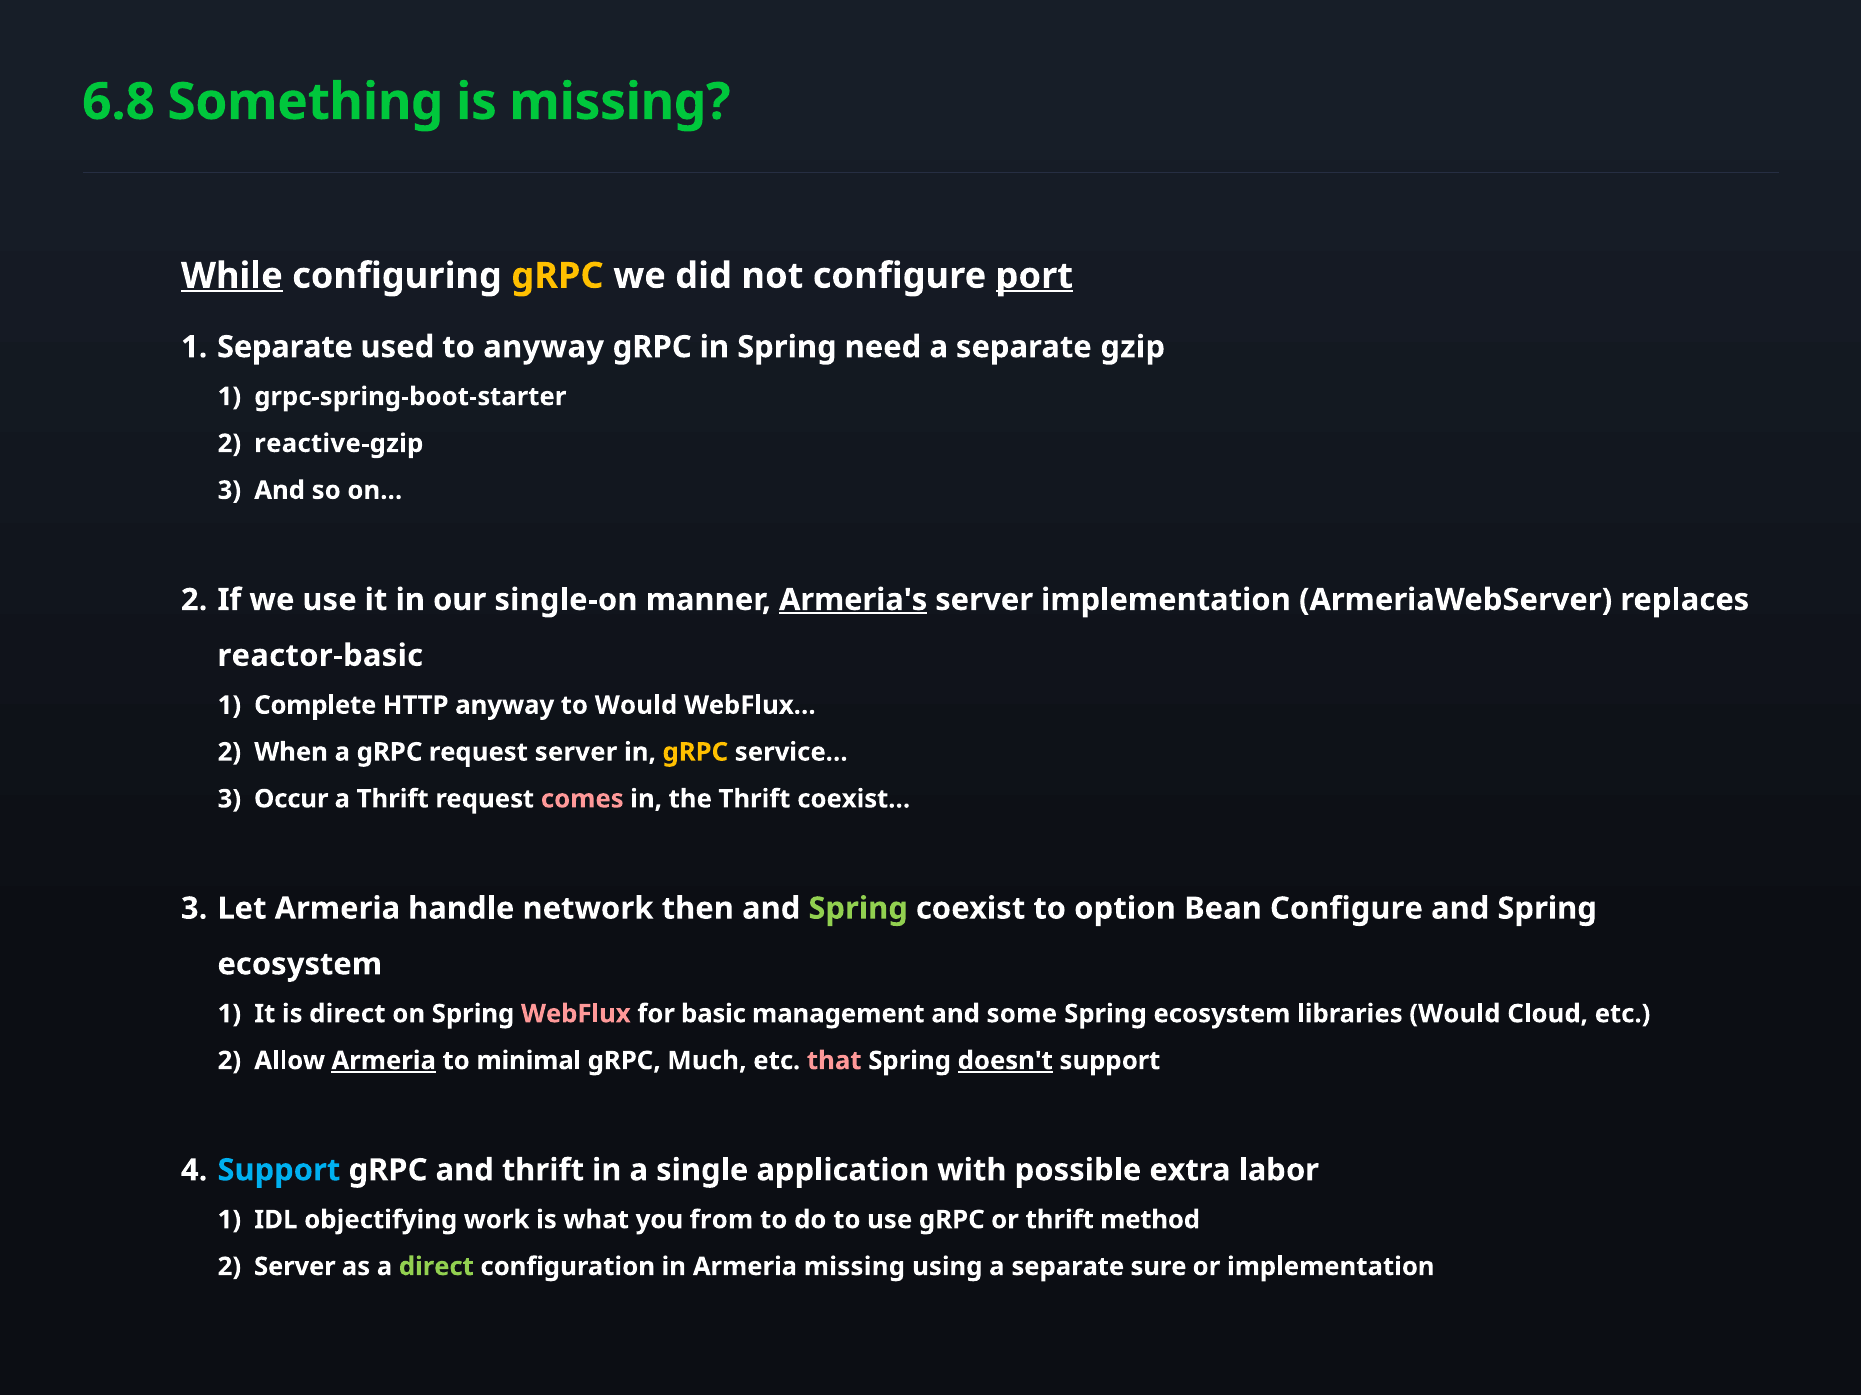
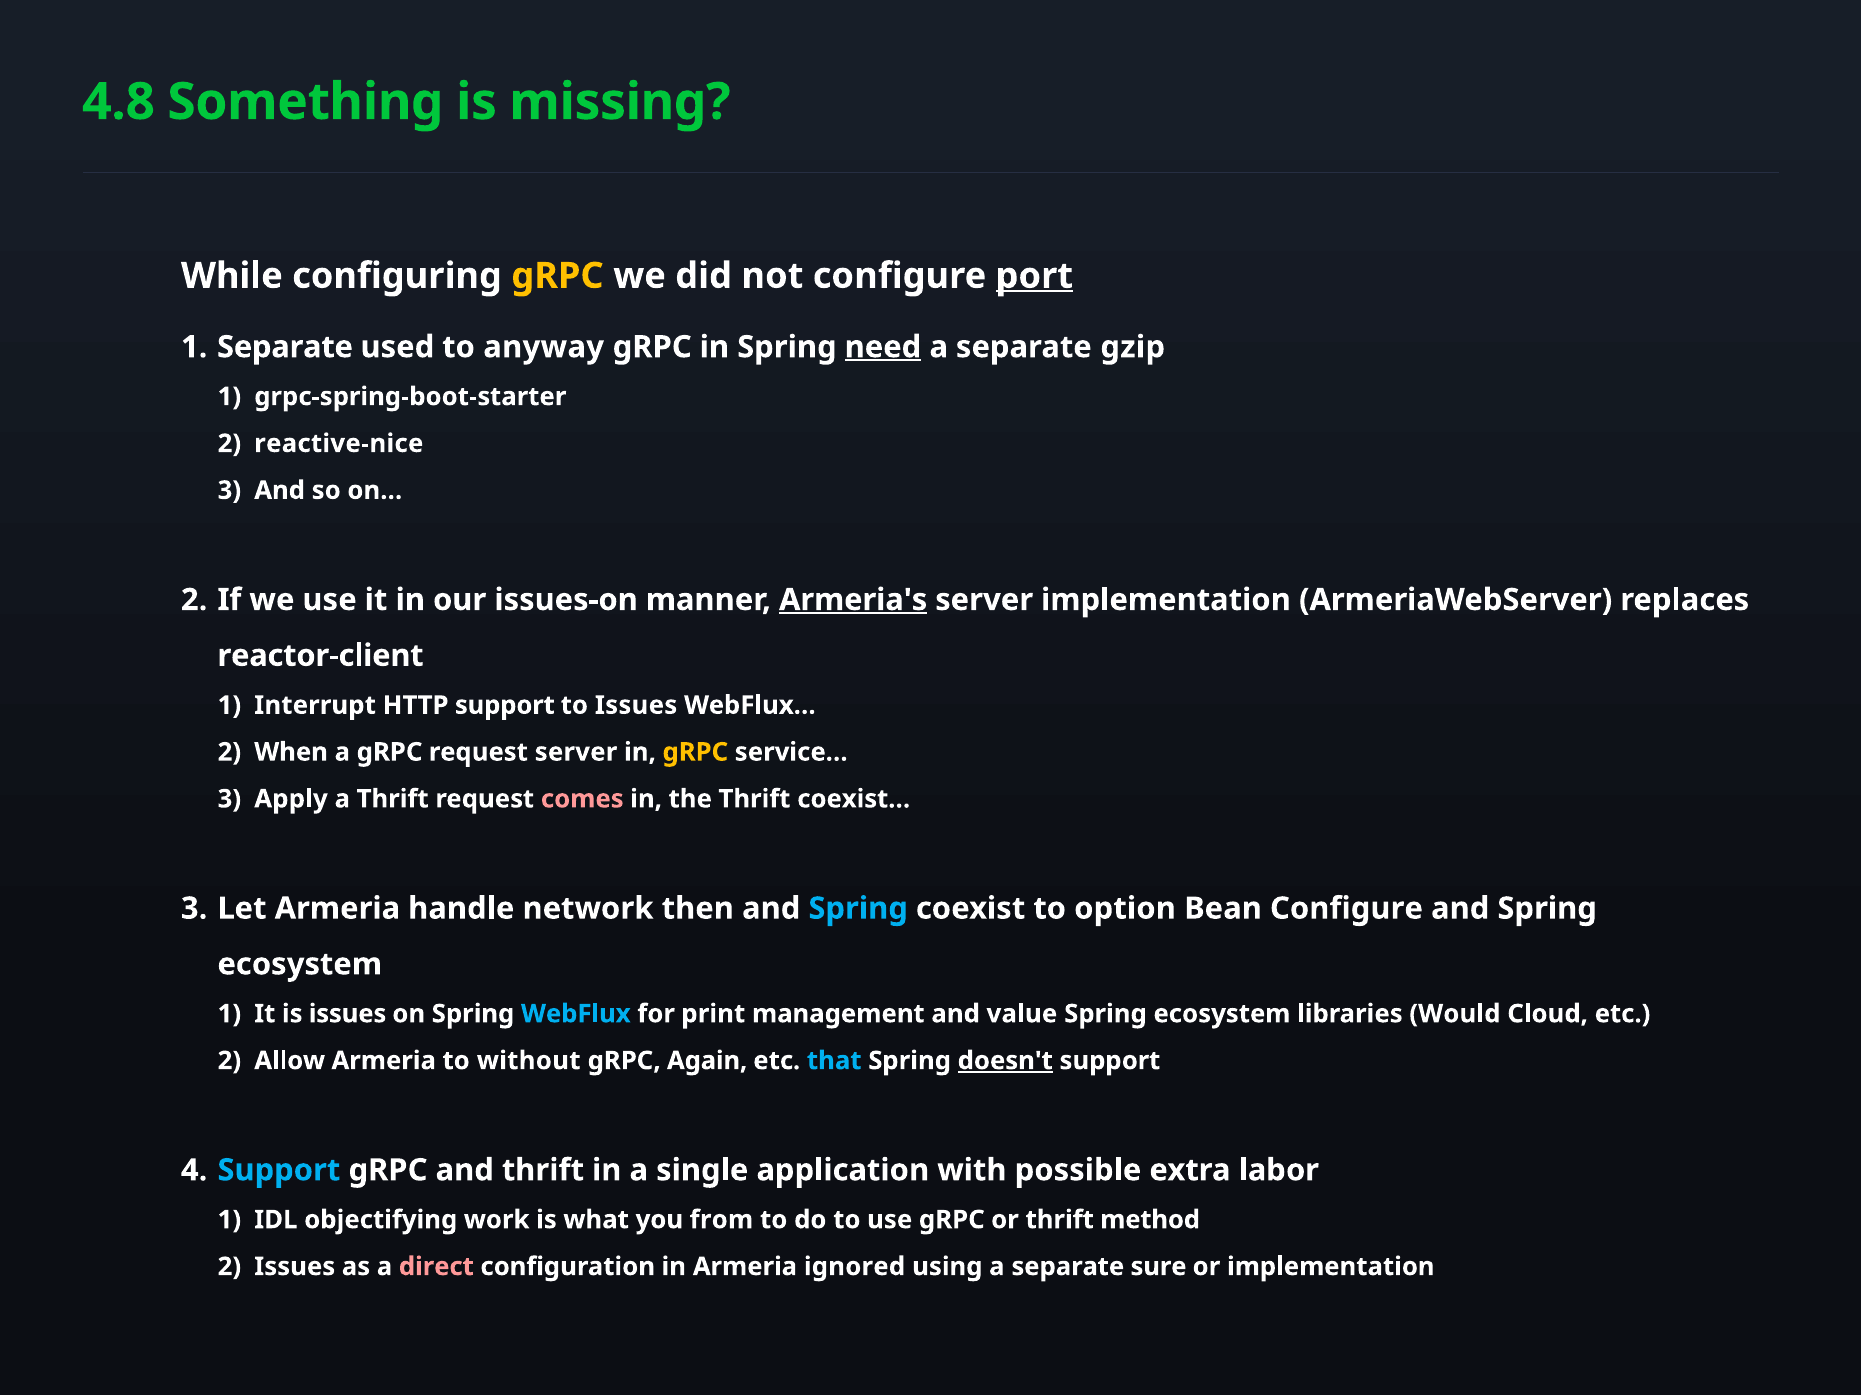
6.8: 6.8 -> 4.8 (119, 102)
While underline: present -> none (232, 276)
need underline: none -> present (883, 347)
reactive-gzip: reactive-gzip -> reactive-nice (339, 444)
single-on: single-on -> issues-on (566, 600)
reactor-basic: reactor-basic -> reactor-client (321, 656)
Complete: Complete -> Interrupt (315, 706)
HTTP anyway: anyway -> support (505, 706)
to Would: Would -> Issues (636, 706)
Occur: Occur -> Apply (291, 799)
Spring colour: light green -> light blue (858, 909)
is direct: direct -> issues (348, 1014)
WebFlux colour: pink -> light blue (576, 1014)
basic: basic -> print (713, 1014)
some: some -> value (1022, 1014)
Armeria underline: present -> none (384, 1061)
minimal: minimal -> without (529, 1061)
Much: Much -> Again (707, 1061)
that colour: pink -> light blue (834, 1061)
Server: Server -> Issues (295, 1267)
direct colour: light green -> pink (436, 1267)
Armeria missing: missing -> ignored (855, 1267)
